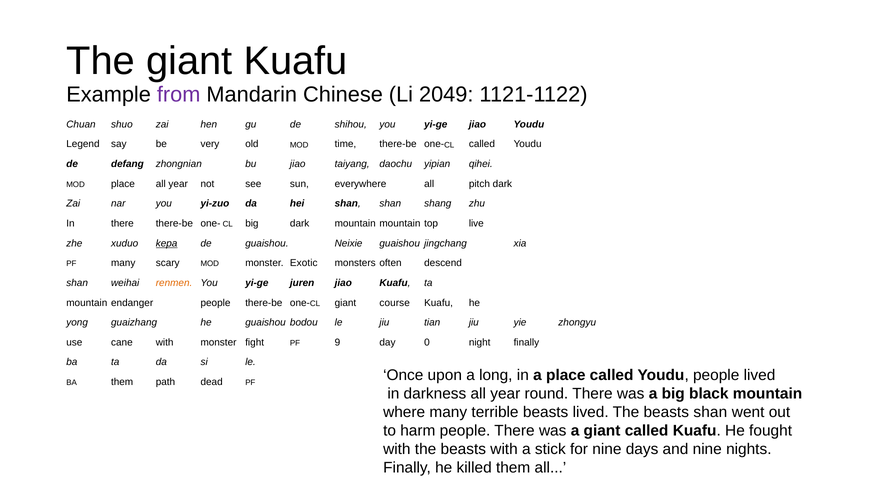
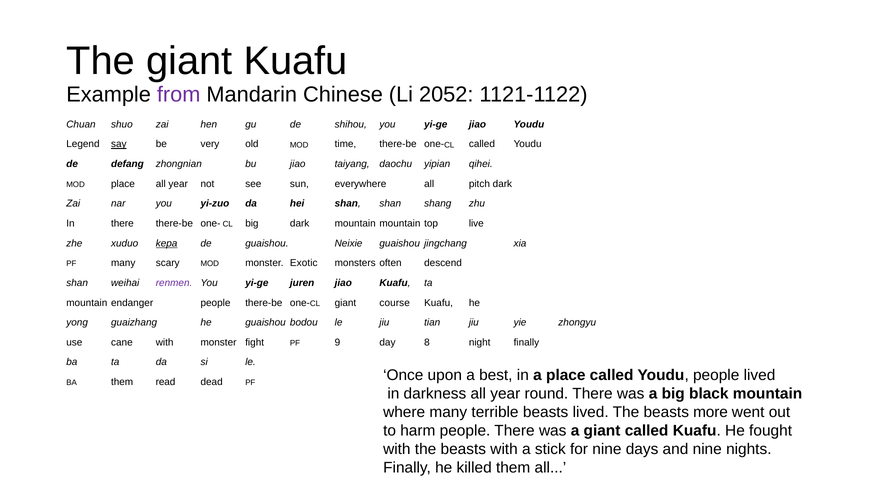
2049: 2049 -> 2052 (446, 95)
say underline: none -> present (119, 144)
renmen colour: orange -> purple (174, 283)
0: 0 -> 8 (427, 343)
path: path -> read (166, 382)
long: long -> best (496, 375)
beasts shan: shan -> more (710, 412)
